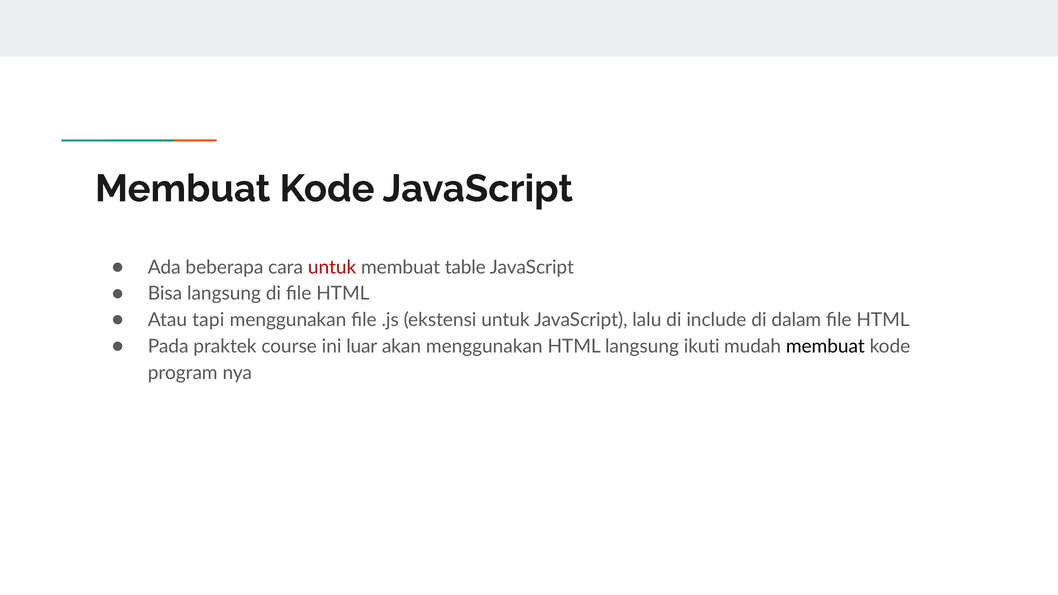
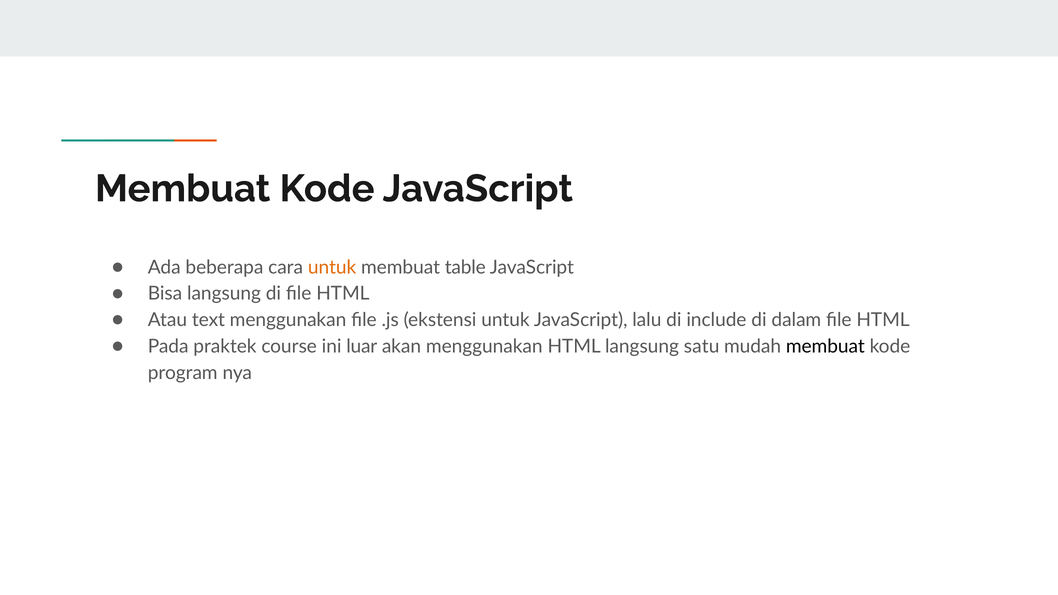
untuk colour: red -> orange (332, 267)
tapi: tapi -> text (208, 320)
ikuti: ikuti -> satu (702, 346)
